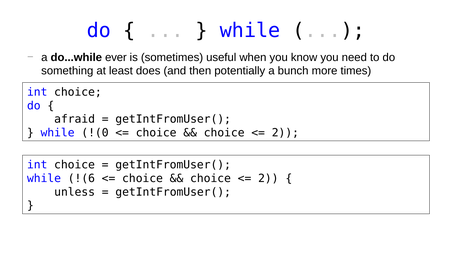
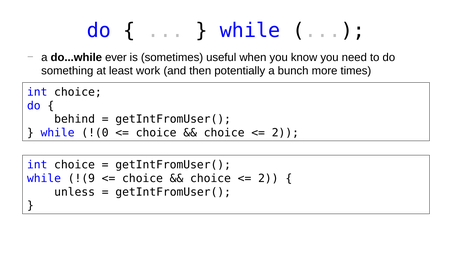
does: does -> work (148, 71)
afraid: afraid -> behind (75, 119)
!(6: !(6 -> !(9 (81, 179)
